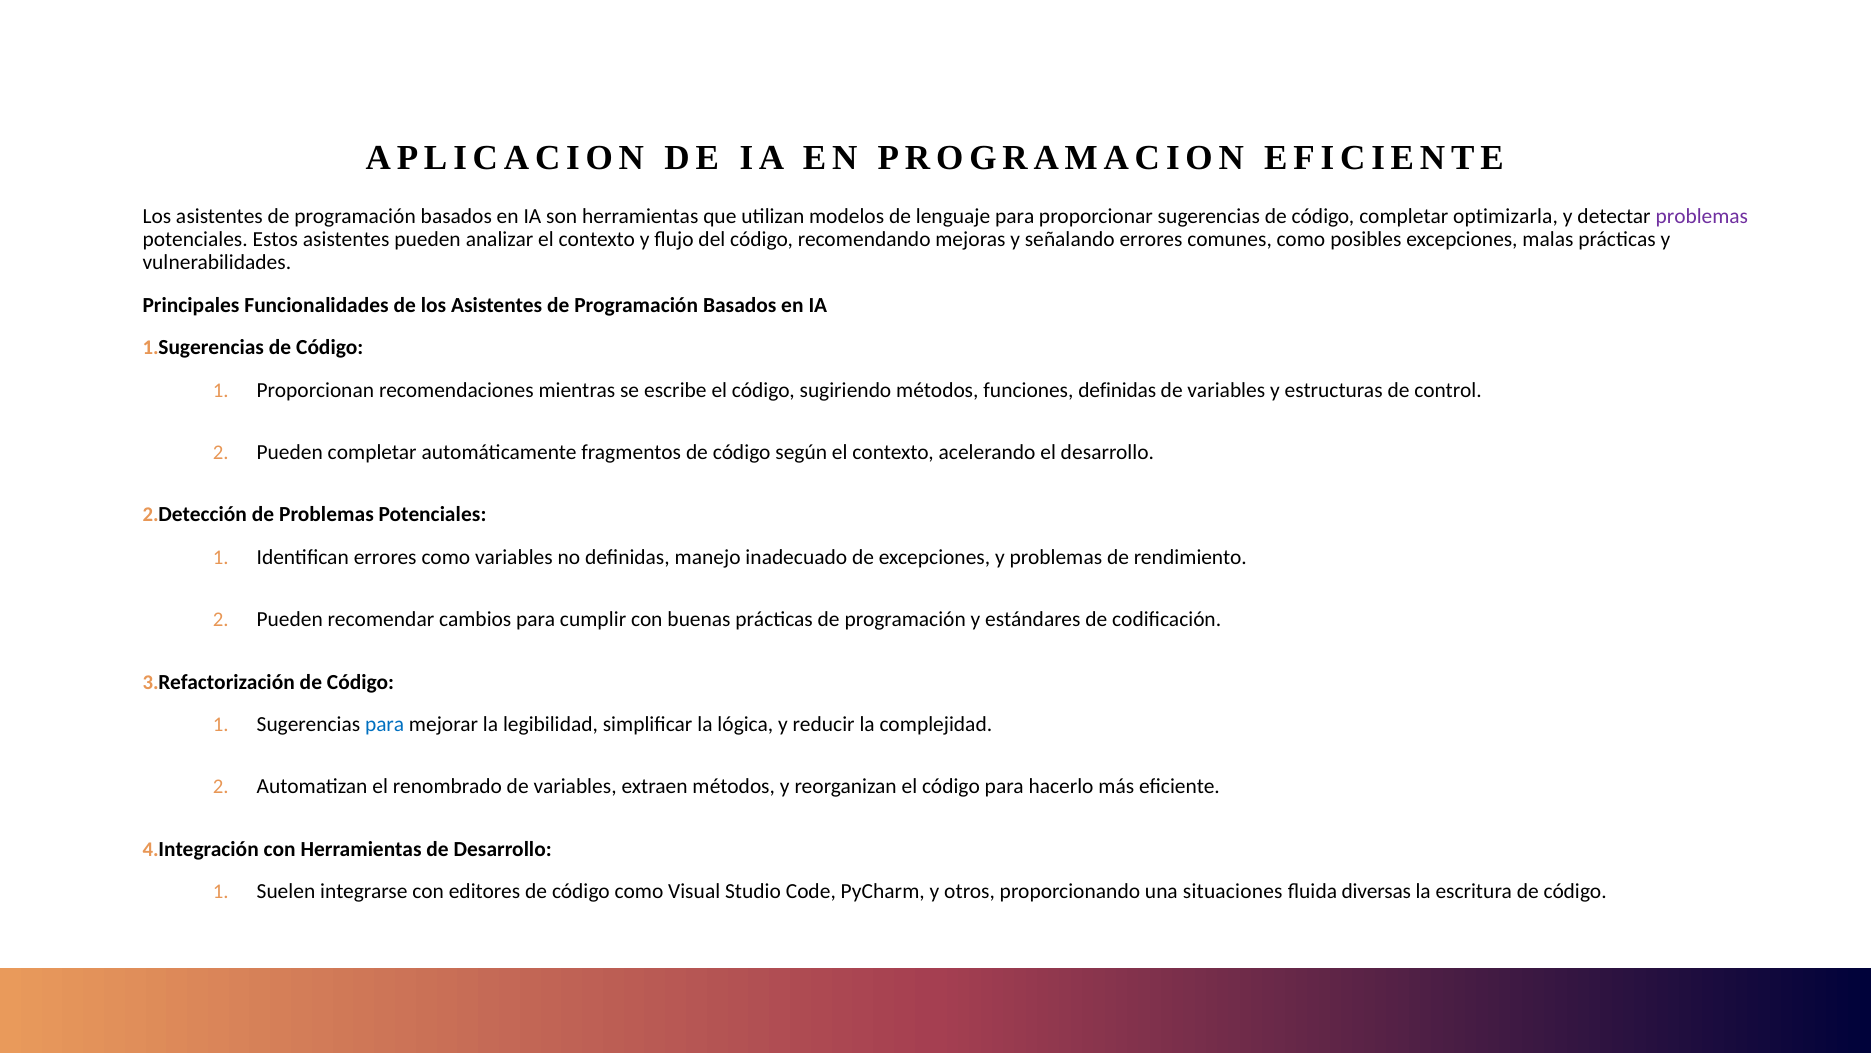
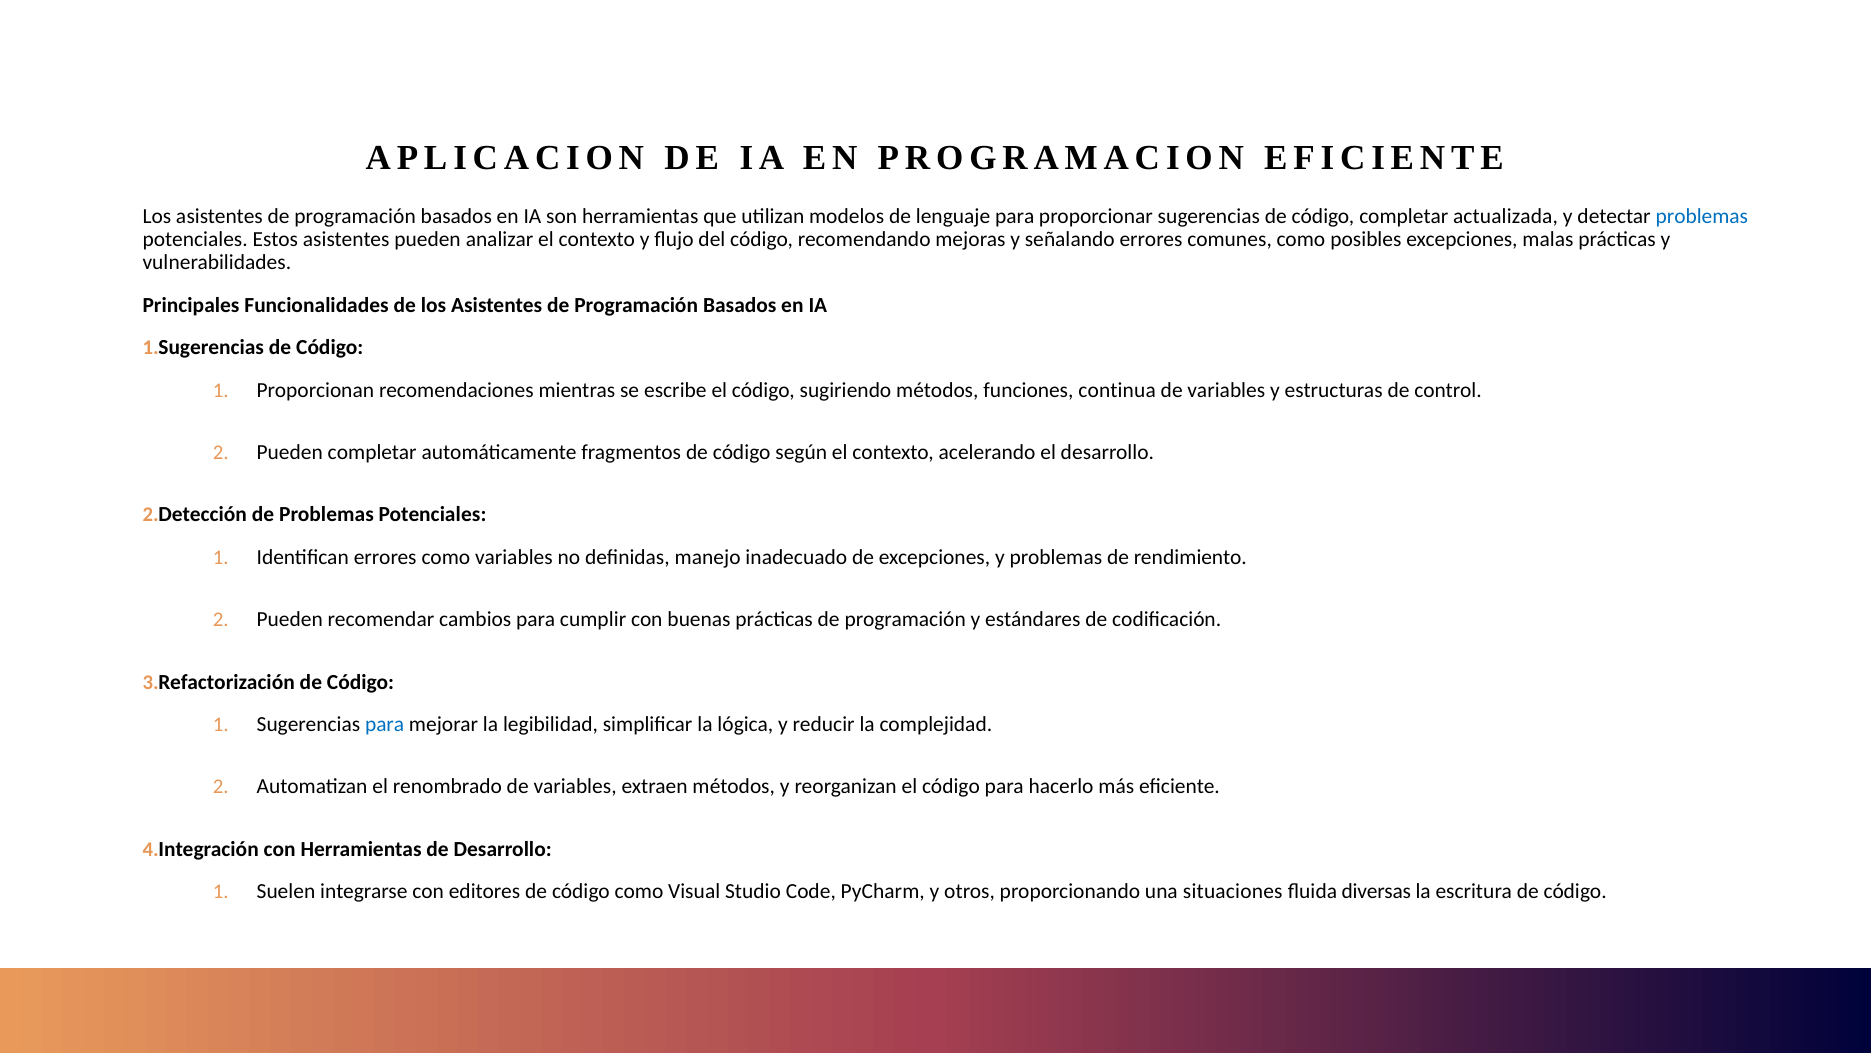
optimizarla: optimizarla -> actualizada (1505, 216)
problemas colour: purple -> blue (1702, 216)
funciones definidas: definidas -> continua (1117, 390)
